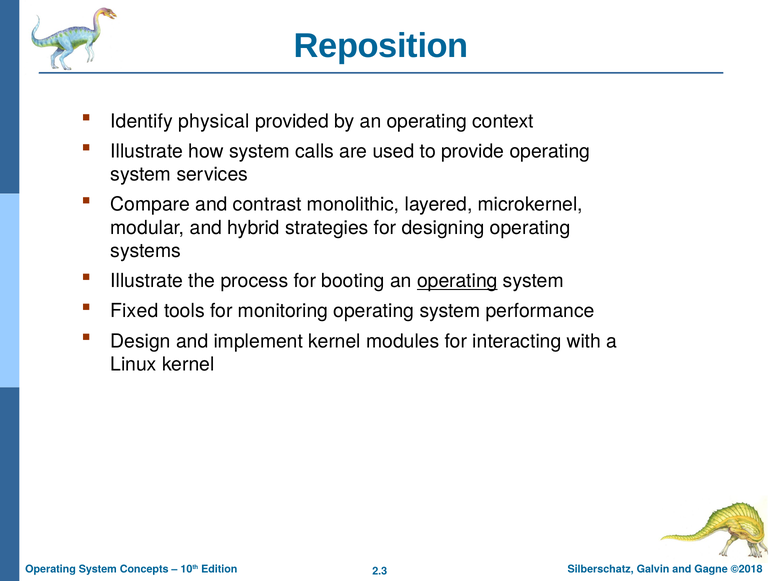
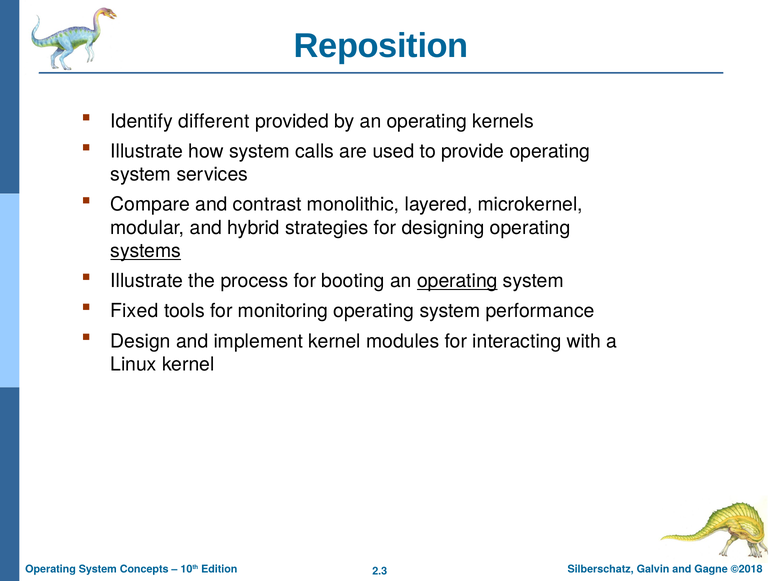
physical: physical -> different (214, 121)
context: context -> kernels (503, 121)
systems underline: none -> present (146, 251)
